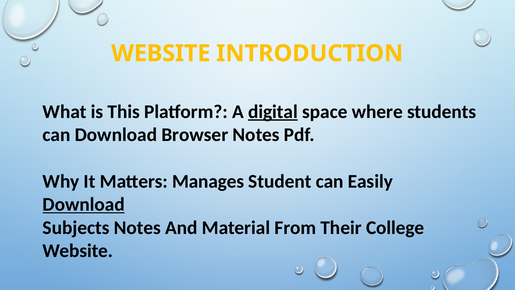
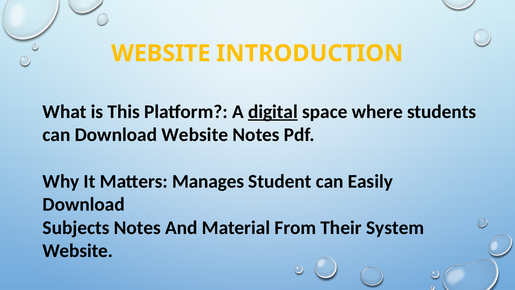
Download Browser: Browser -> Website (195, 135)
Download underline: present -> none (84, 204)
College: College -> System (395, 227)
